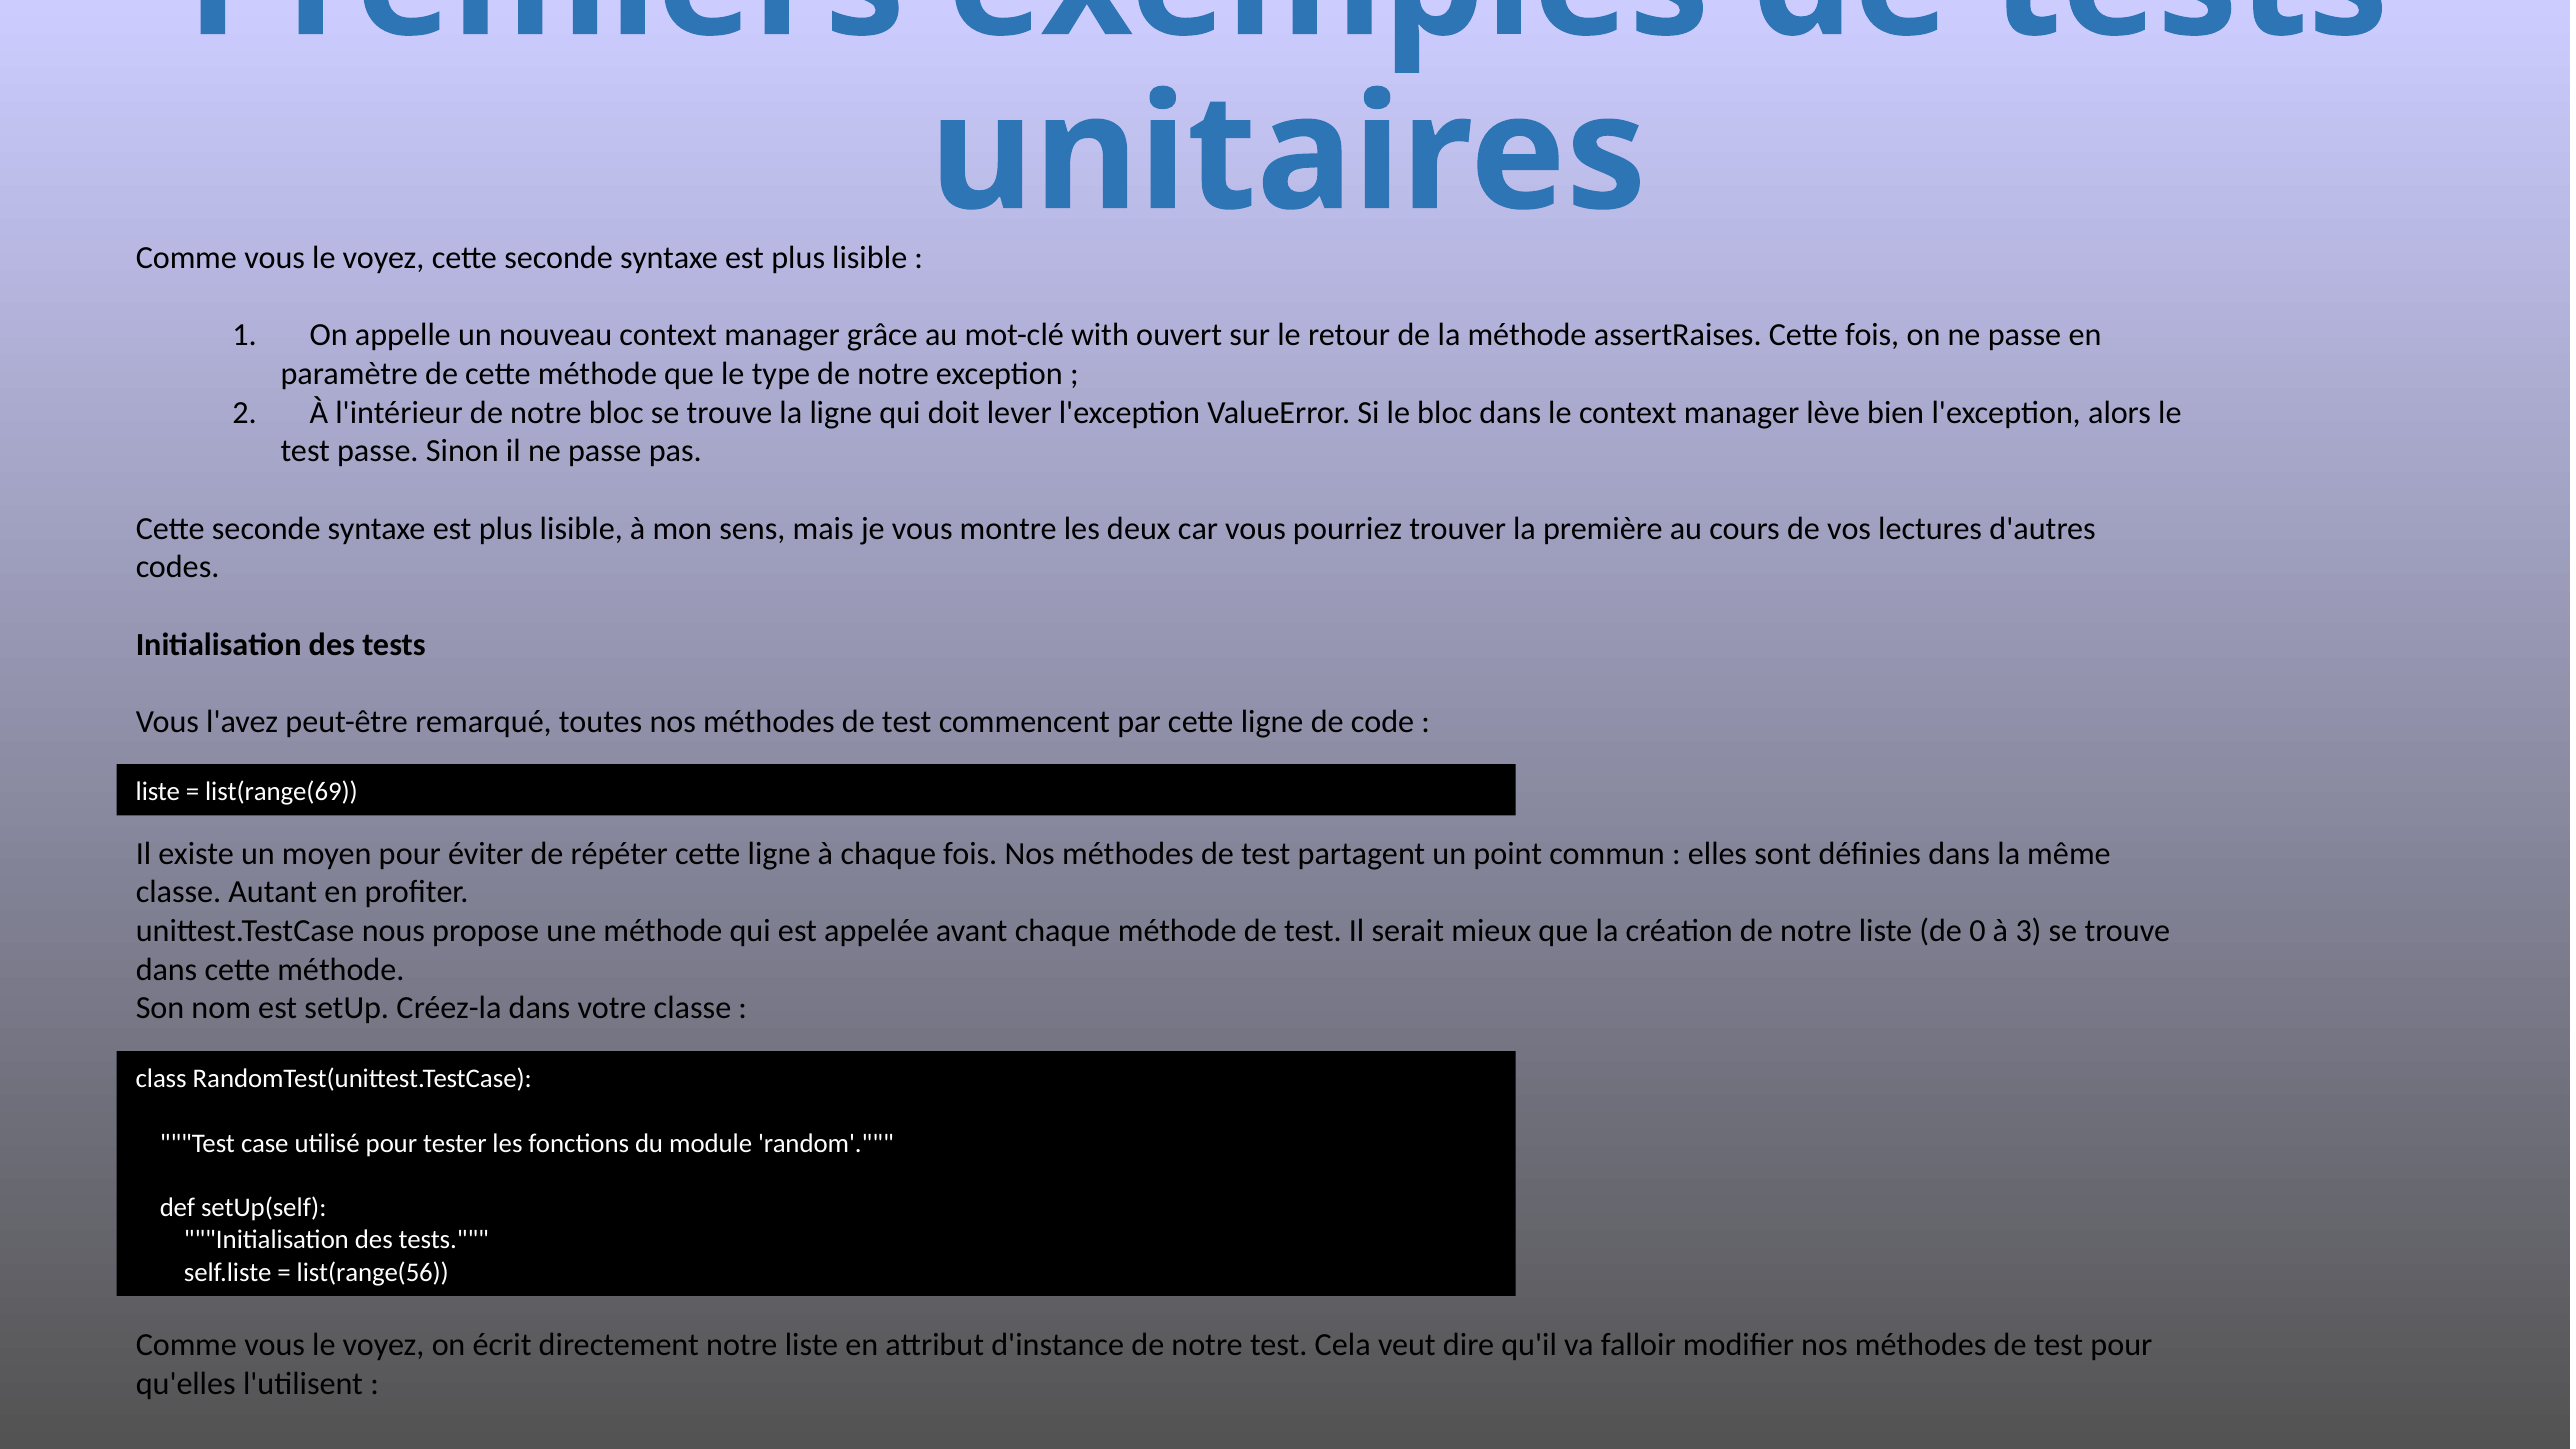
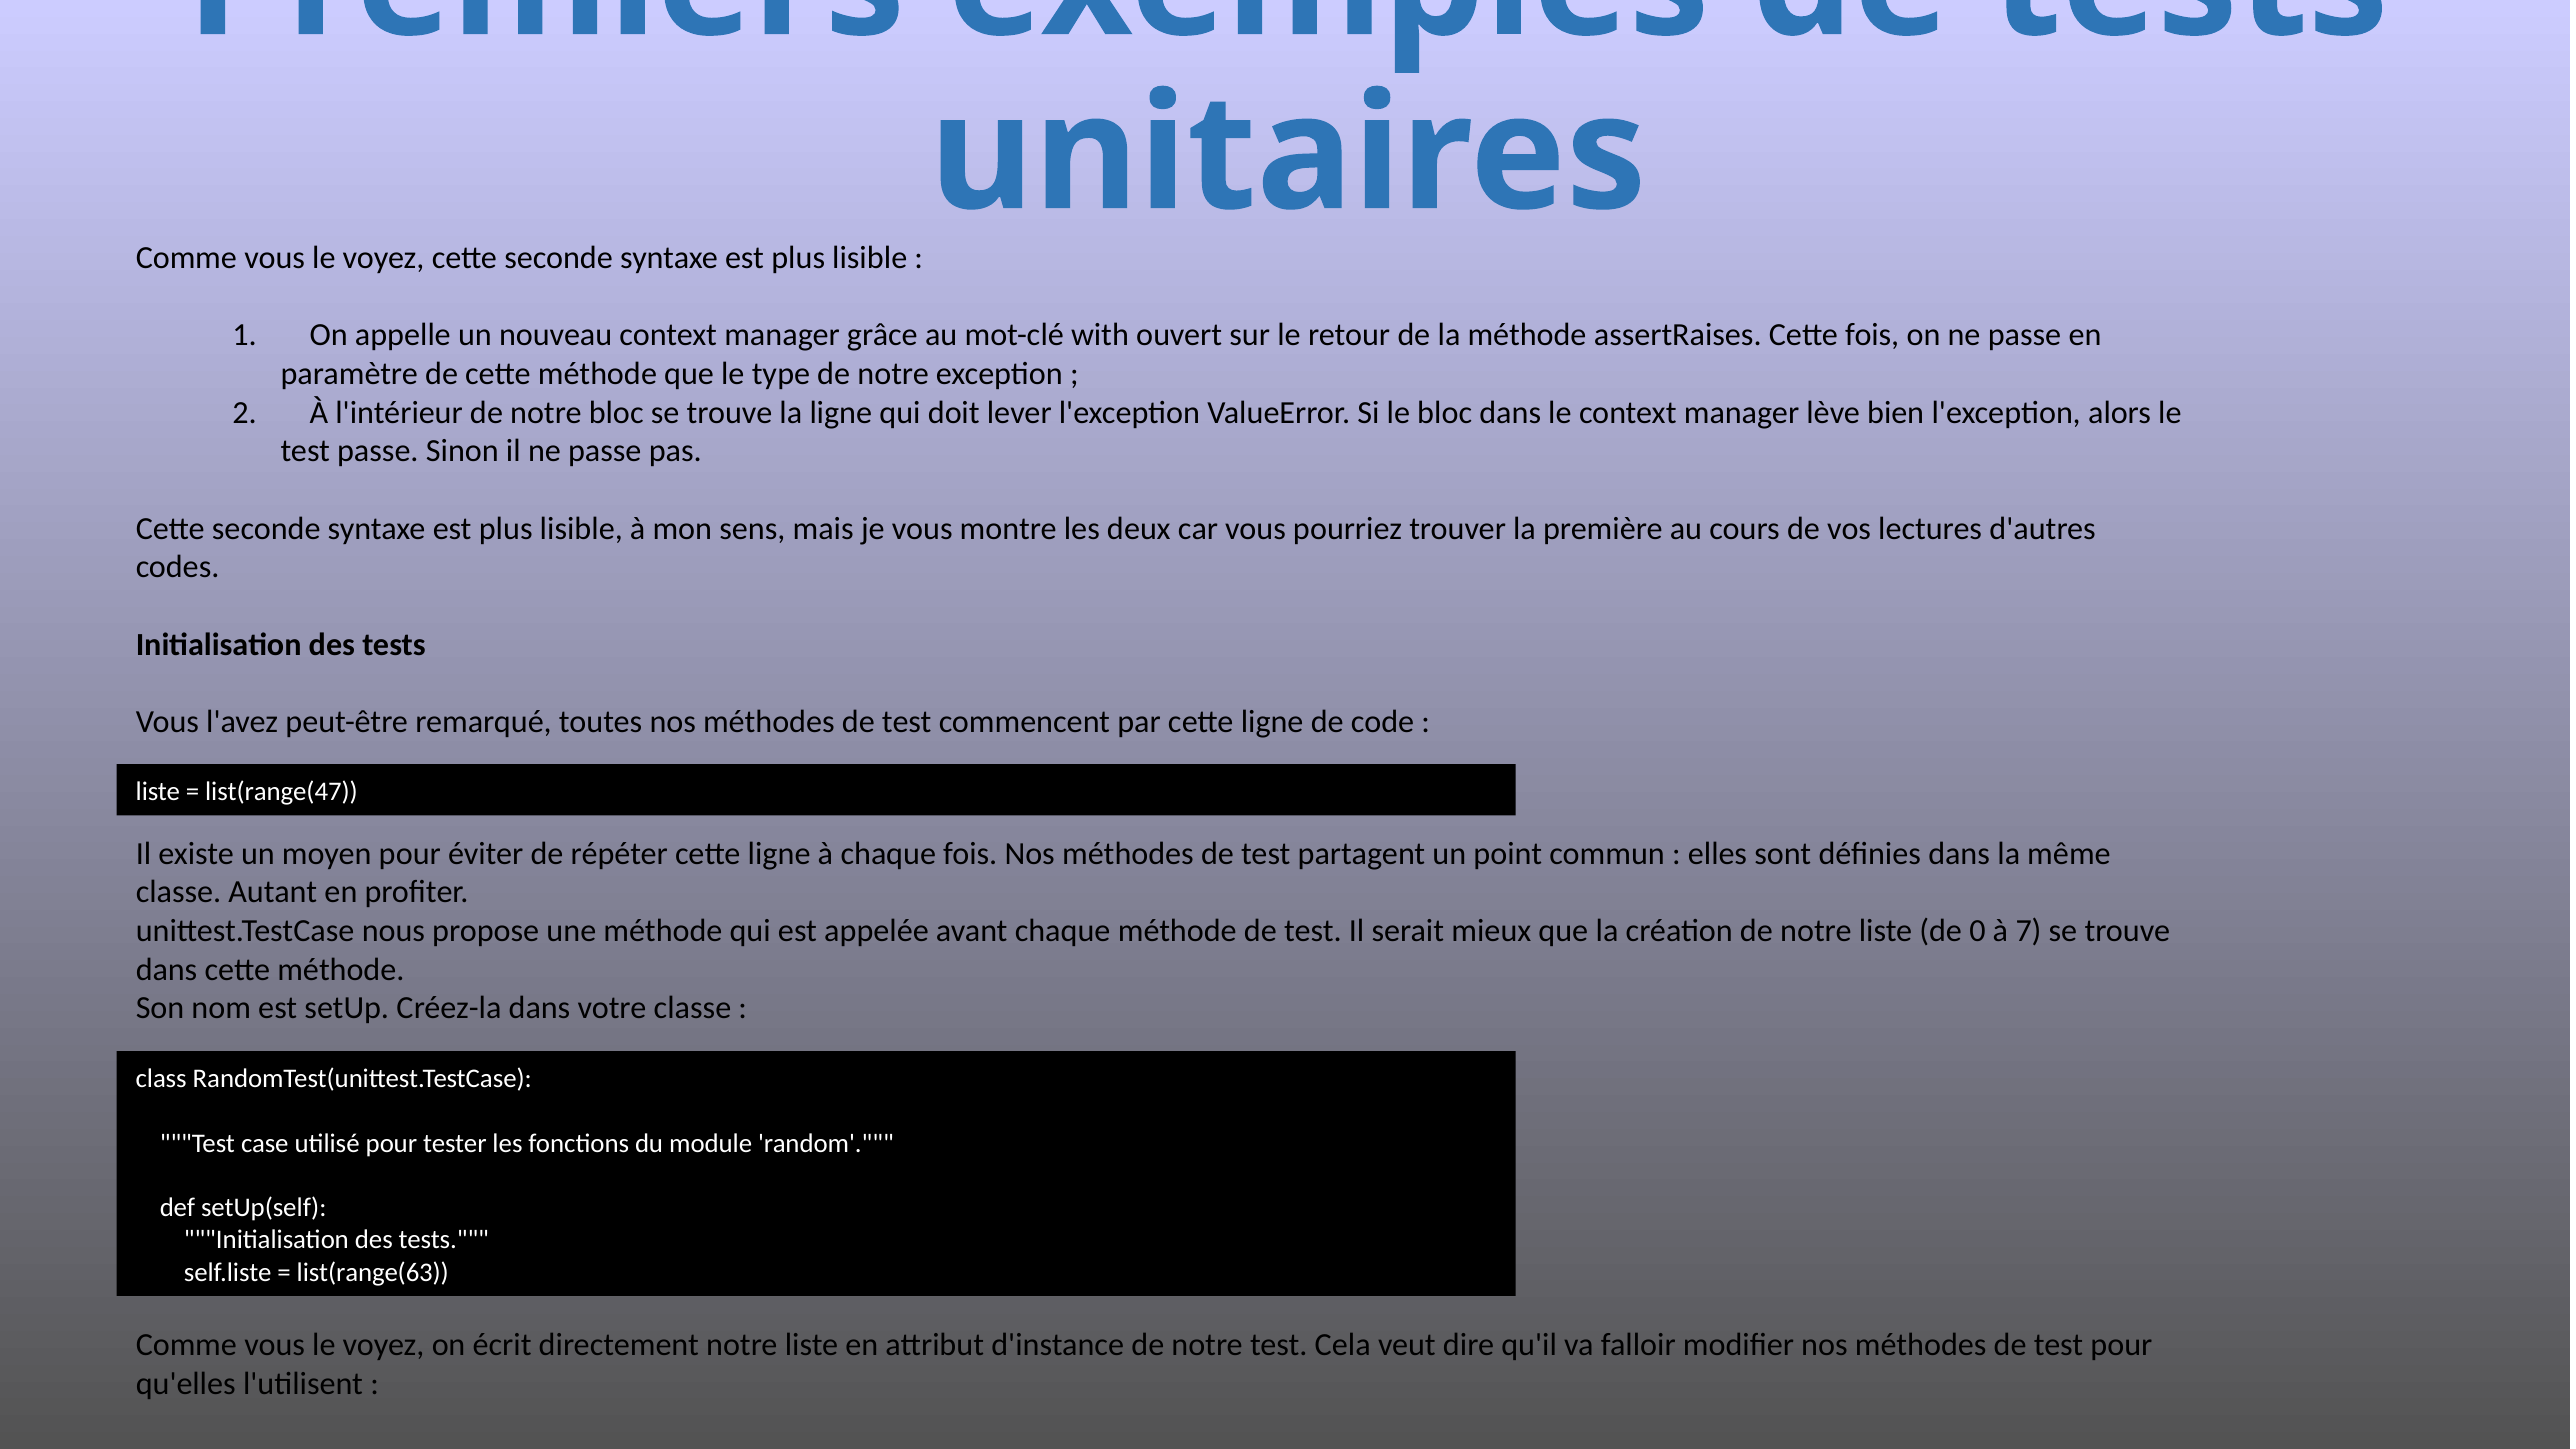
list(range(69: list(range(69 -> list(range(47 (281, 792)
3: 3 -> 7 (2029, 931)
list(range(56: list(range(56 -> list(range(63 (373, 1272)
